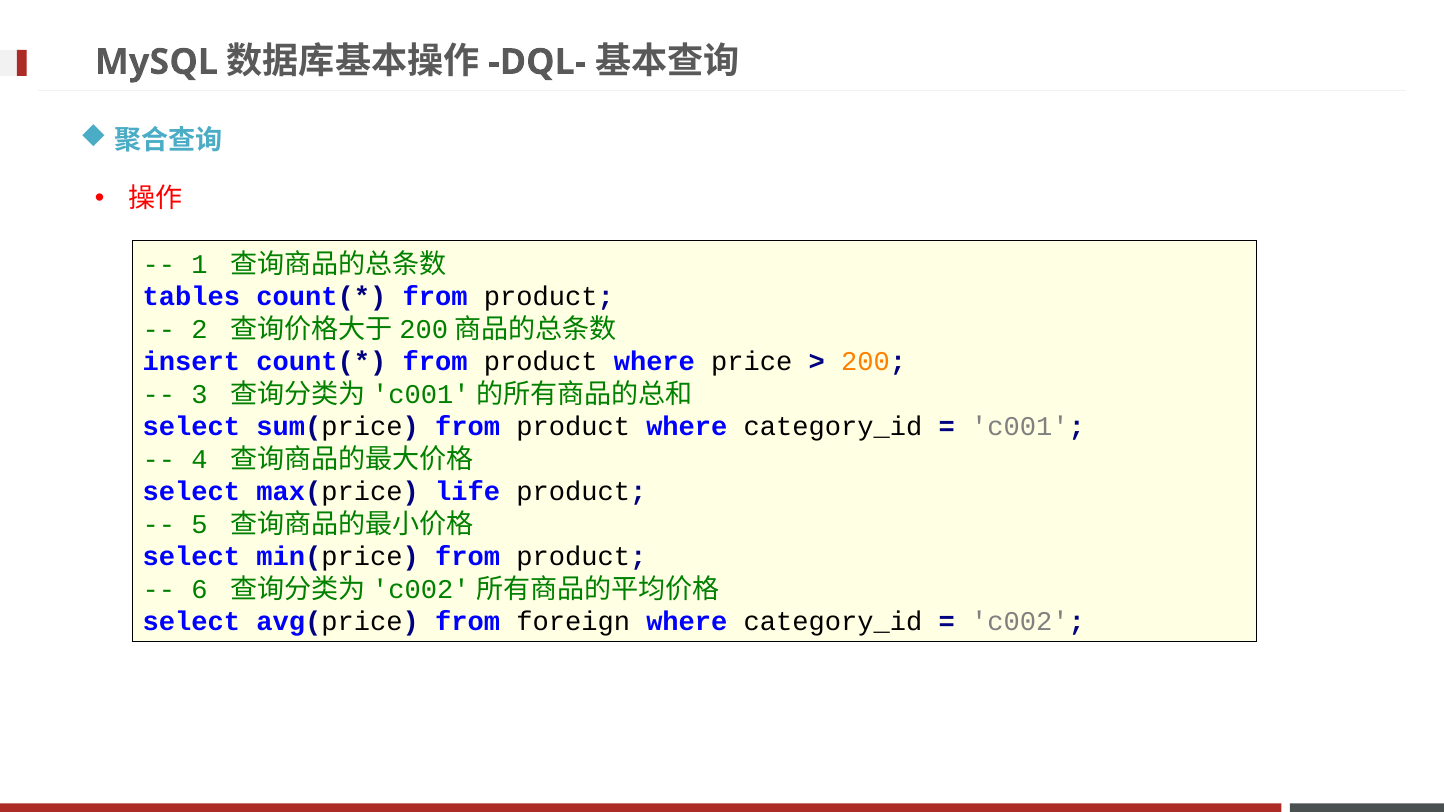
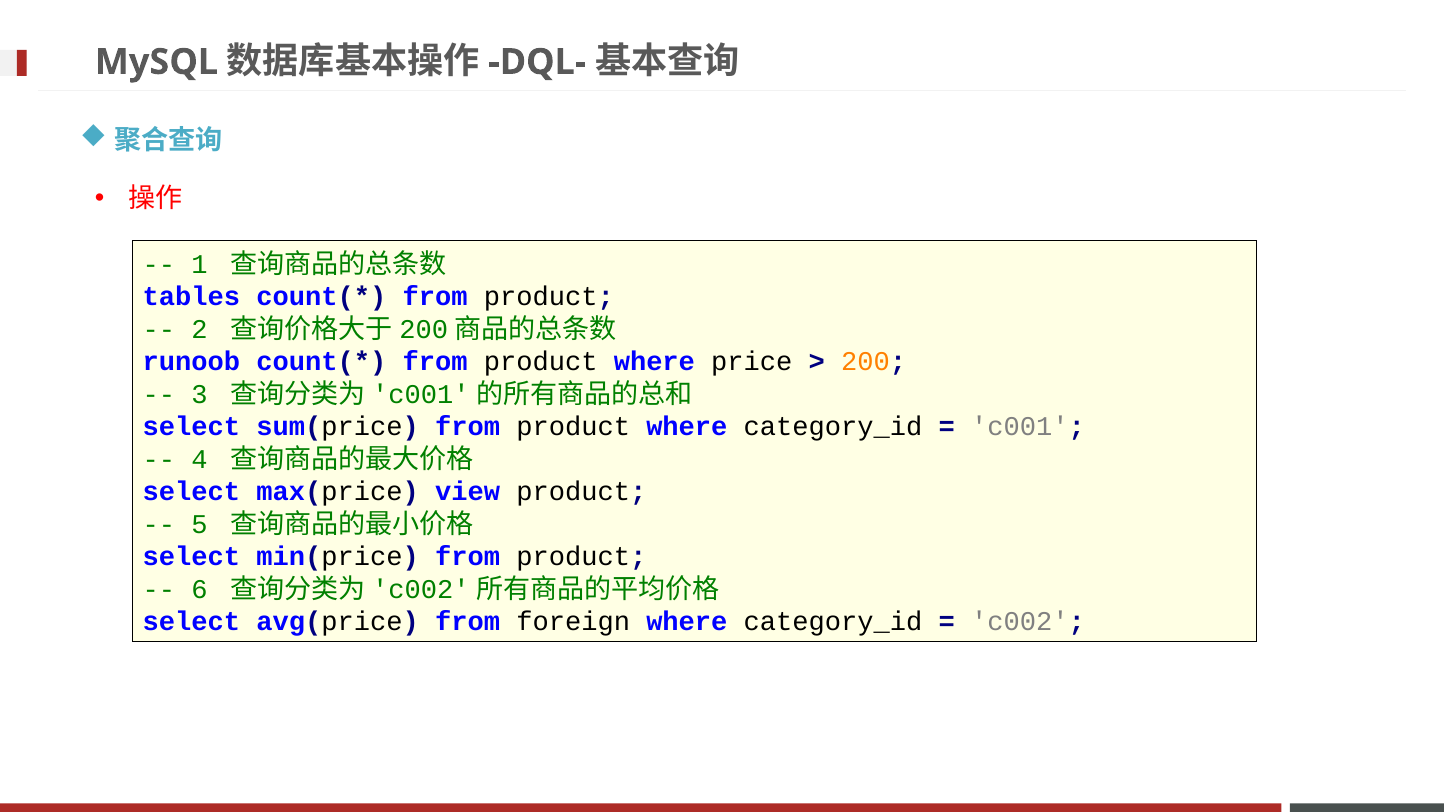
insert: insert -> runoob (191, 362)
life: life -> view (468, 492)
